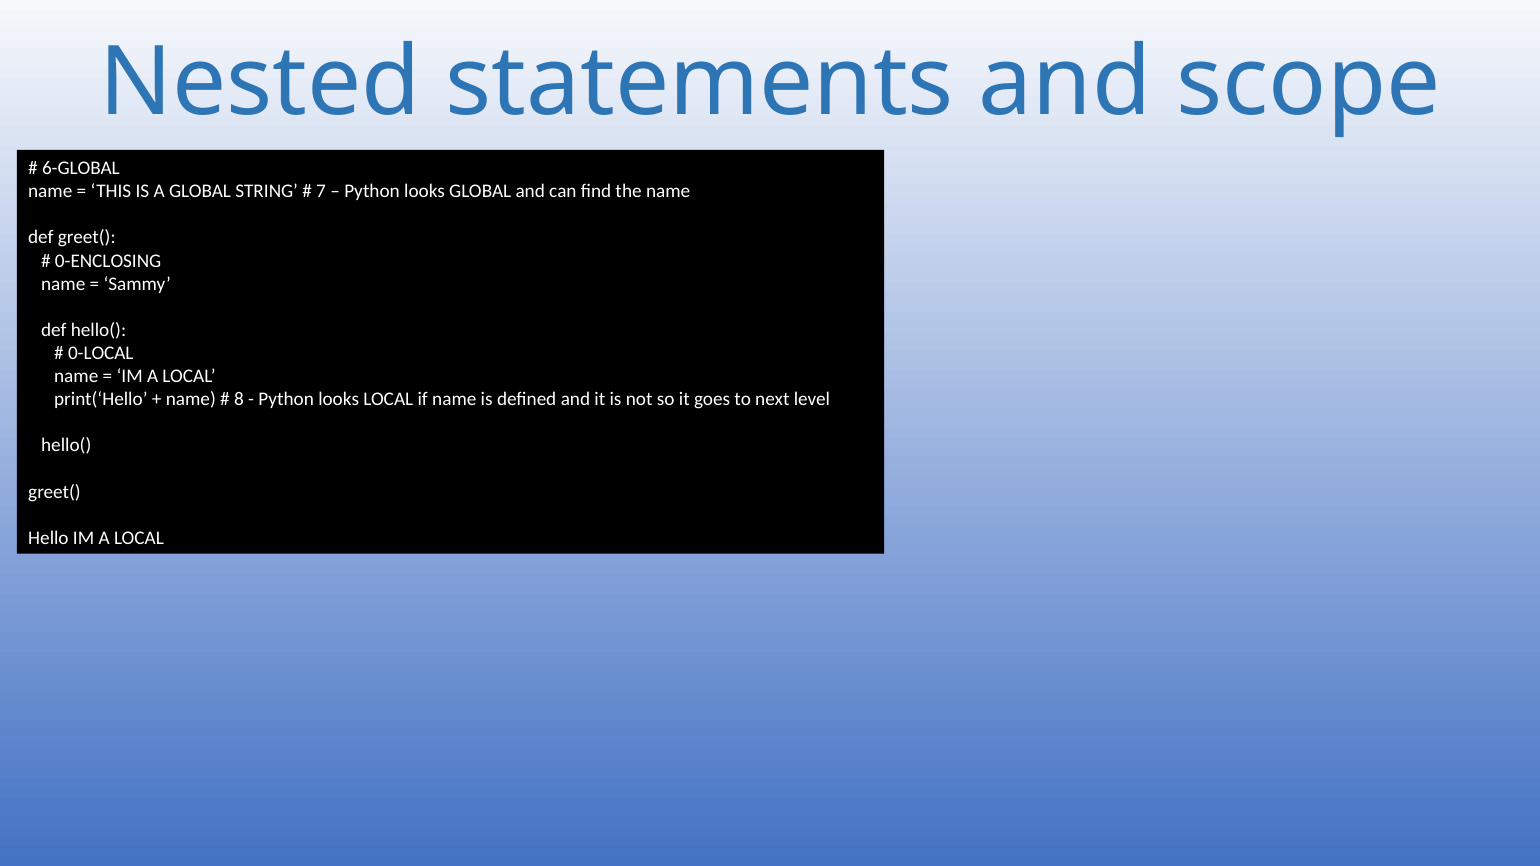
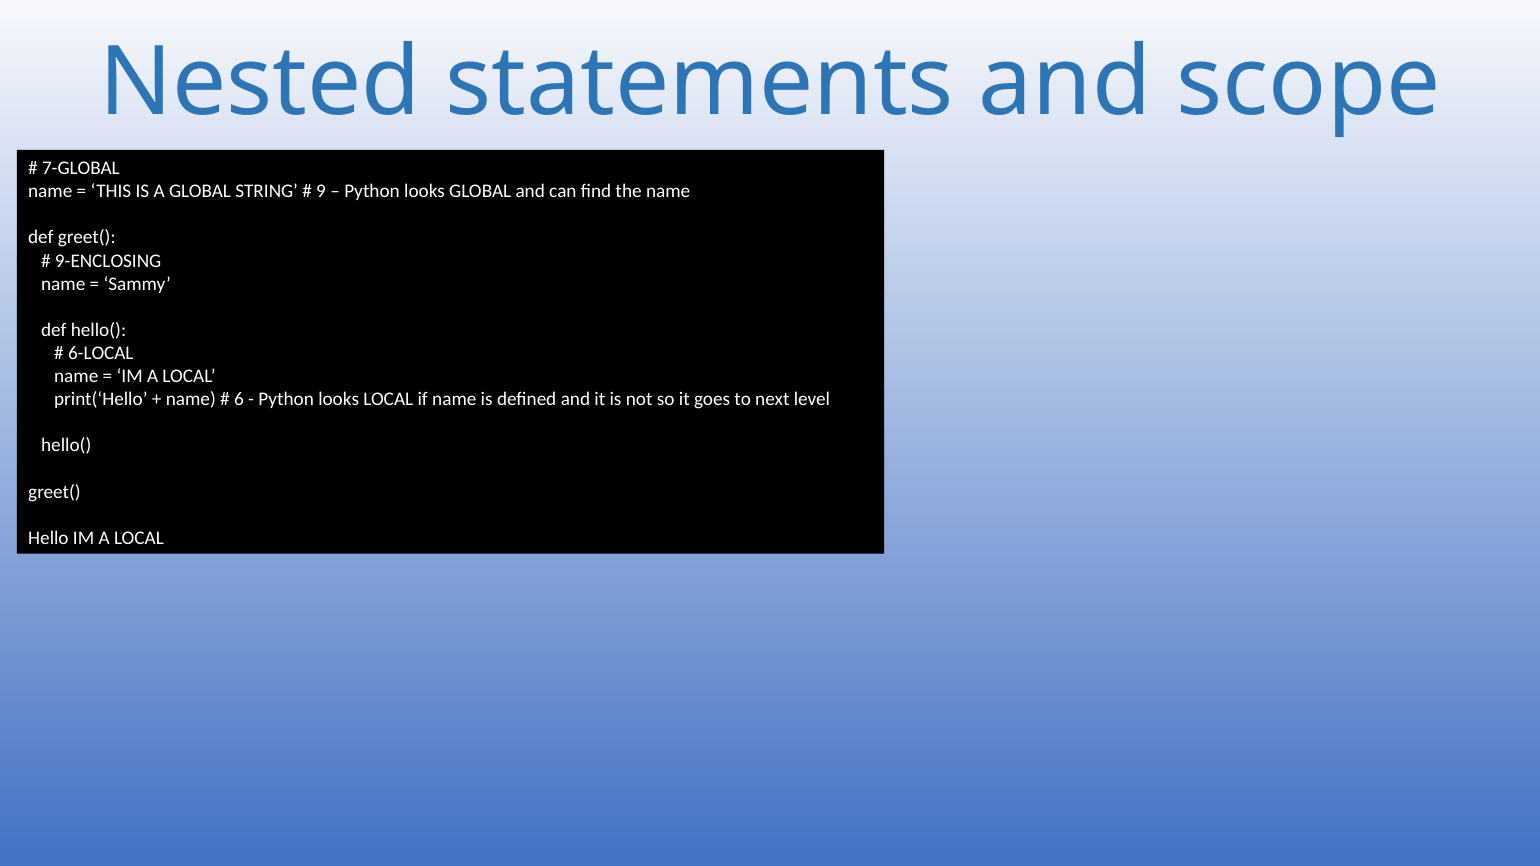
6-GLOBAL: 6-GLOBAL -> 7-GLOBAL (81, 168)
7: 7 -> 9 (321, 192)
0-ENCLOSING: 0-ENCLOSING -> 9-ENCLOSING (108, 261)
0-LOCAL: 0-LOCAL -> 6-LOCAL (101, 353)
8: 8 -> 6 (239, 399)
